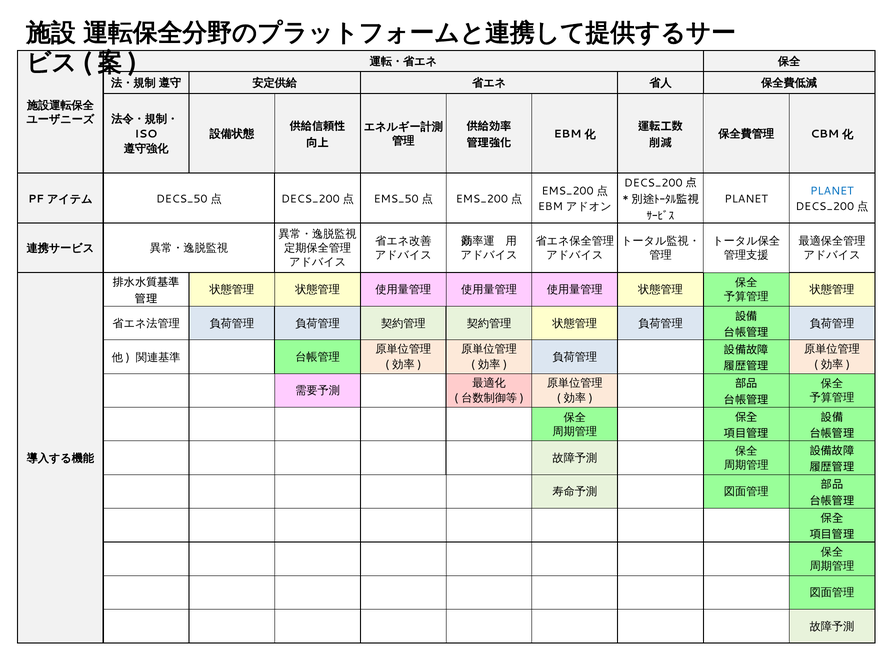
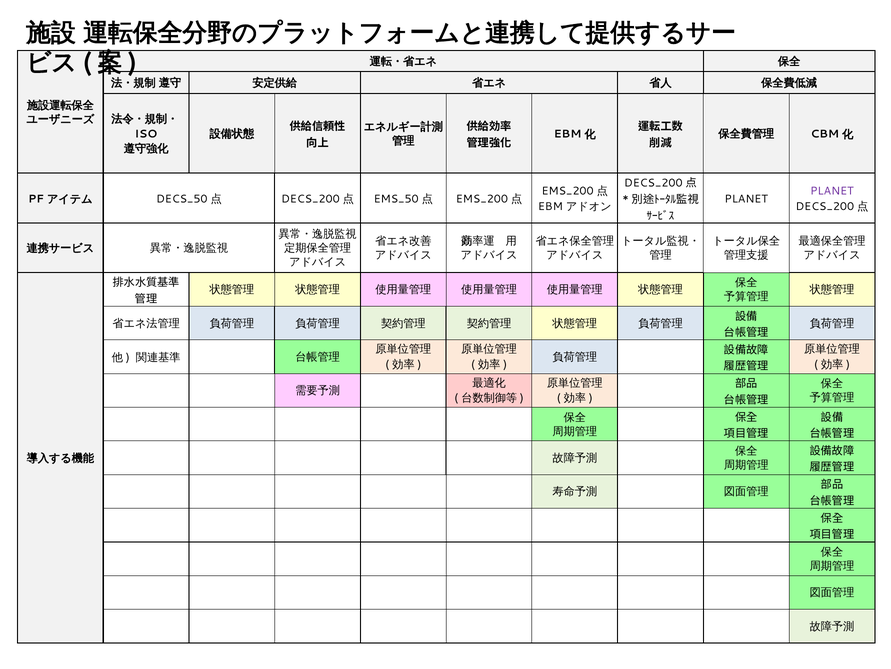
PLANET colour: blue -> purple (832, 191)
